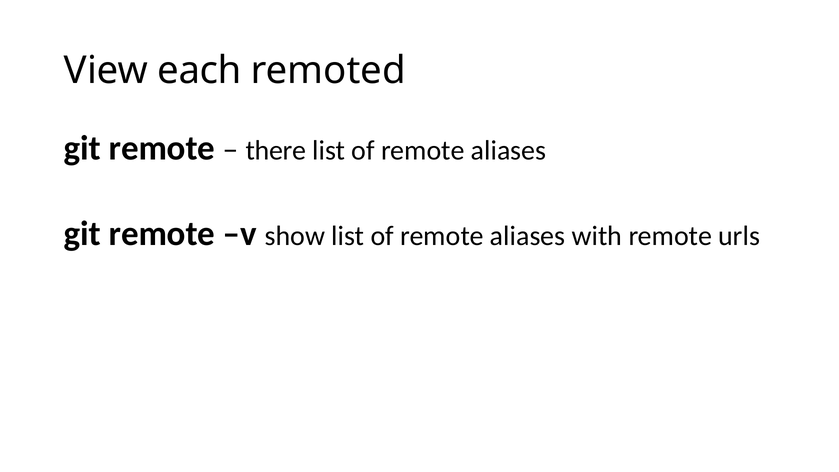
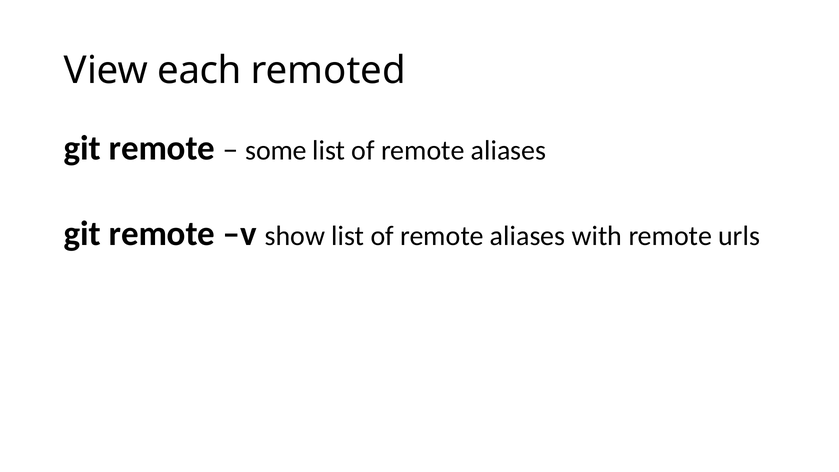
there: there -> some (276, 150)
